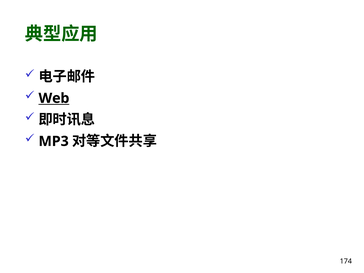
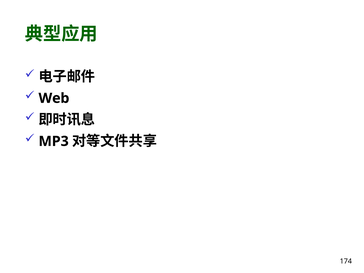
Web underline: present -> none (54, 98)
